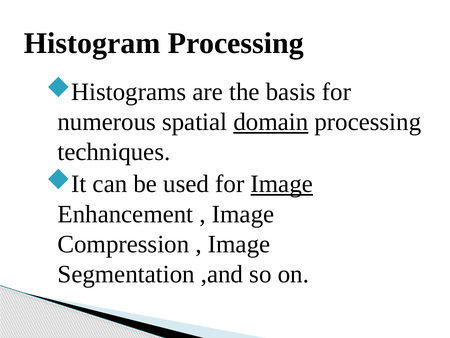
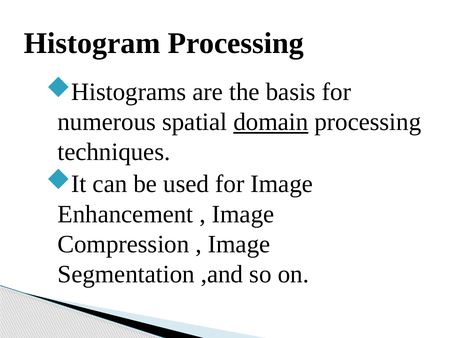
Image underline: present -> none (282, 184)
